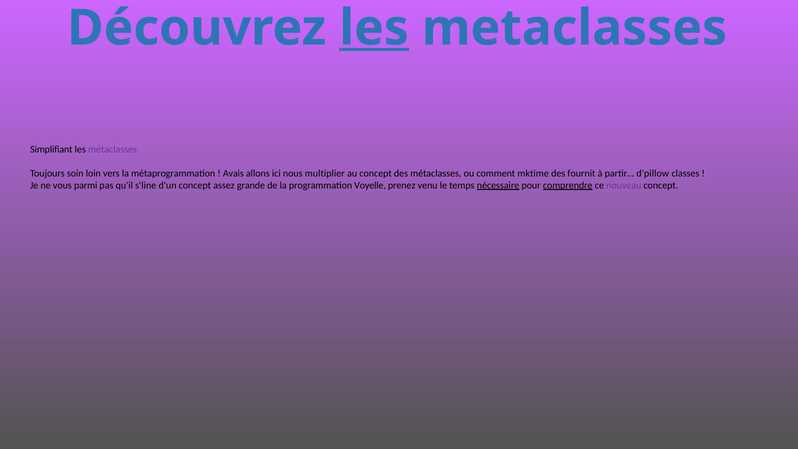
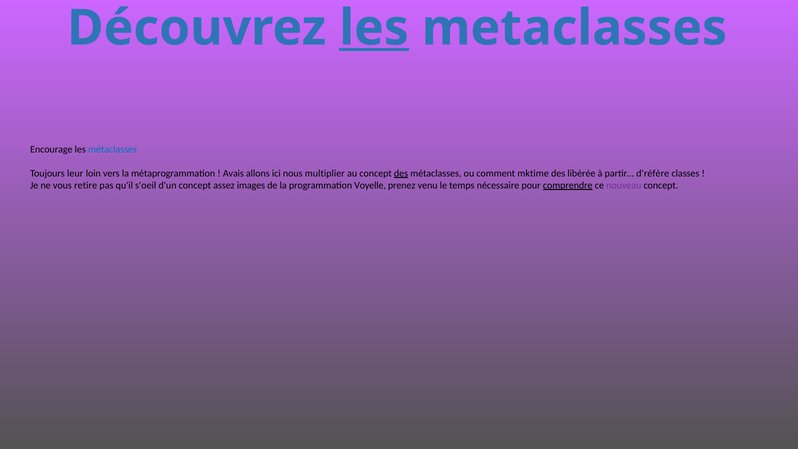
Simplifiant: Simplifiant -> Encourage (51, 149)
métaclasses colour: purple -> blue (112, 149)
soin: soin -> leur (75, 173)
des underline: none -> present (401, 173)
fournit: fournit -> libérée (581, 173)
d'pillow: d'pillow -> d'réfère (653, 173)
parmi: parmi -> retire (86, 185)
s'line: s'line -> s'oeil (146, 185)
grande: grande -> images (251, 185)
nécessaire underline: present -> none (498, 185)
